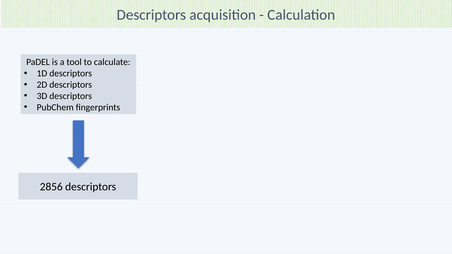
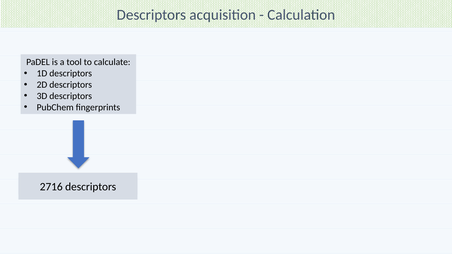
2856: 2856 -> 2716 (51, 187)
